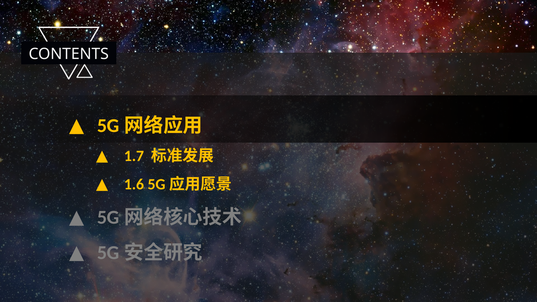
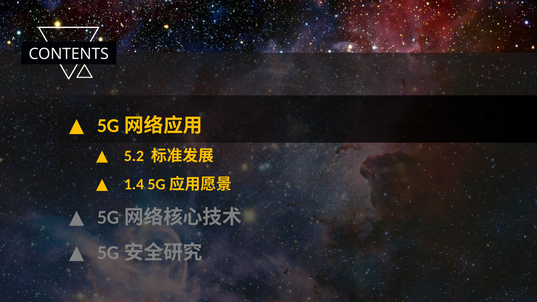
1.7: 1.7 -> 5.2 (134, 156)
1.6: 1.6 -> 1.4 (134, 184)
